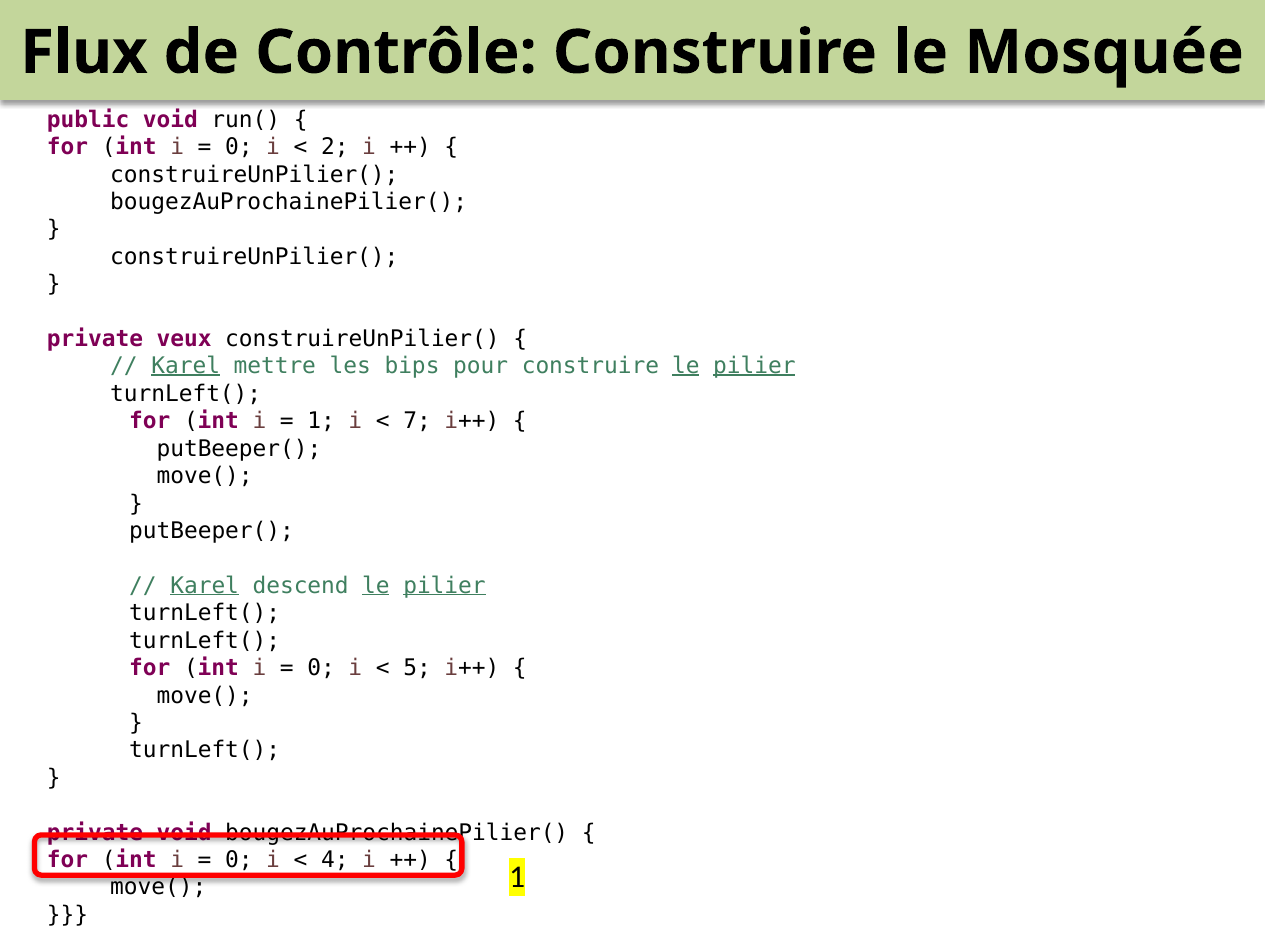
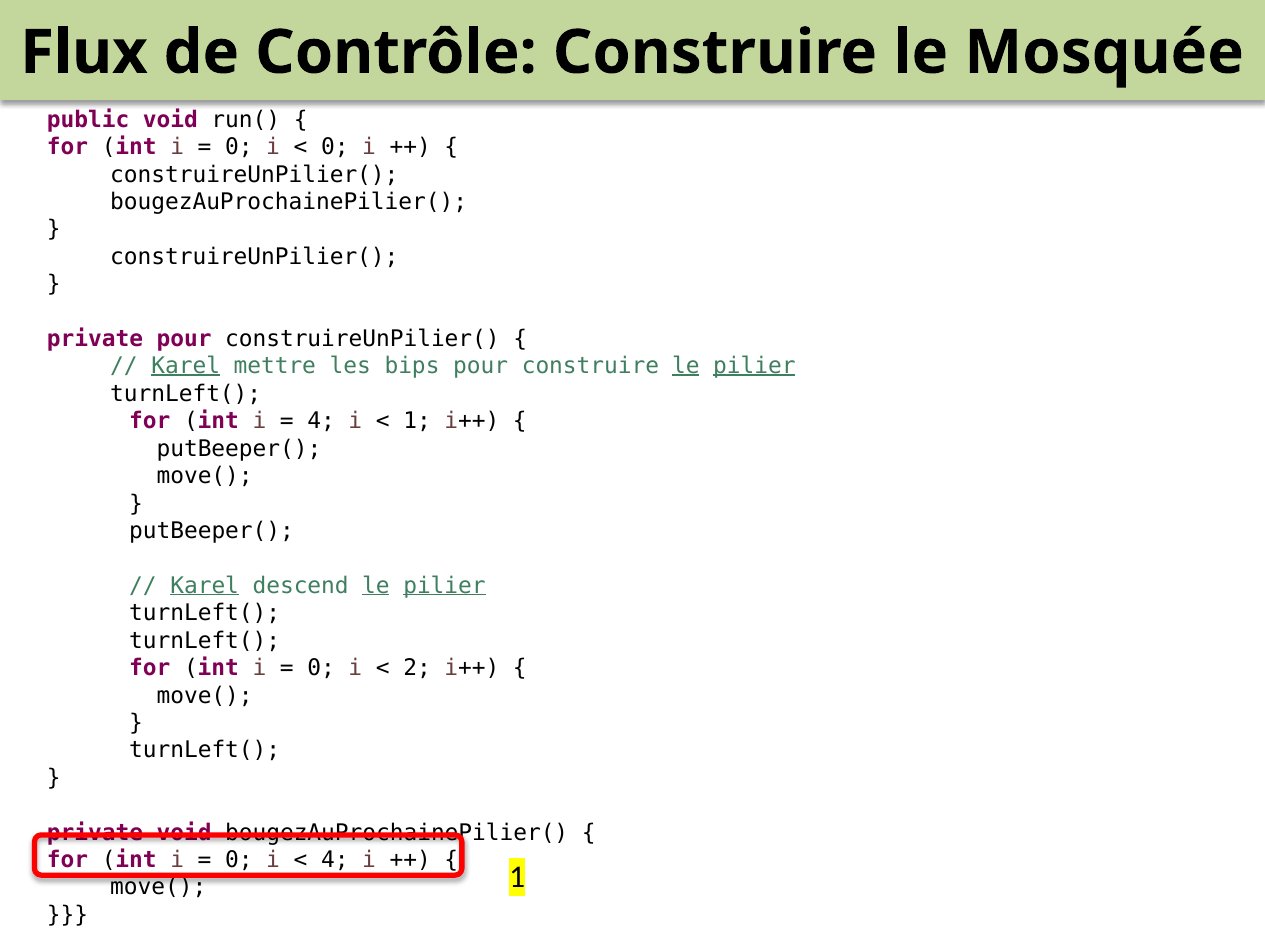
2: 2 -> 0 (335, 147)
private veux: veux -> pour (184, 339)
1: 1 -> 4 (321, 422)
7: 7 -> 1 (417, 422)
5: 5 -> 2 (417, 669)
